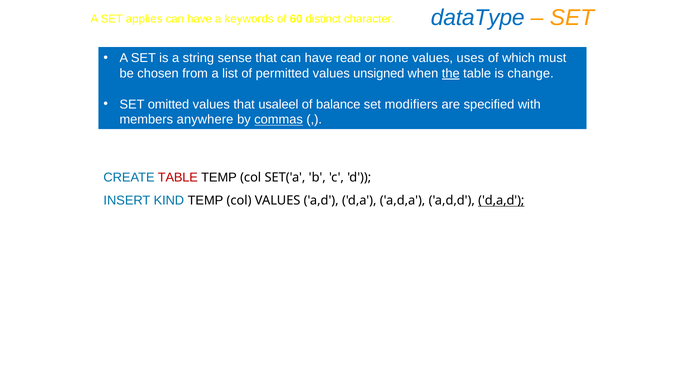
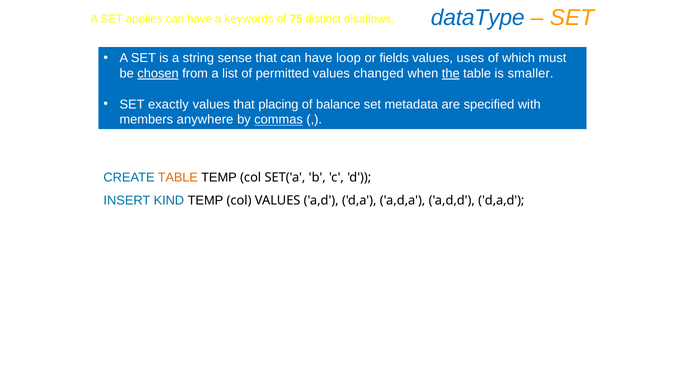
60: 60 -> 75 (296, 19)
character: character -> disallows (369, 19)
read: read -> loop (348, 58)
none: none -> fields (394, 58)
chosen underline: none -> present (158, 74)
unsigned: unsigned -> changed (379, 74)
change: change -> smaller (531, 74)
omitted: omitted -> exactly (168, 104)
usaleel: usaleel -> placing (278, 104)
modifiers: modifiers -> metadata (411, 104)
TABLE colour: red -> orange (178, 178)
d,a,d underline: present -> none (501, 201)
